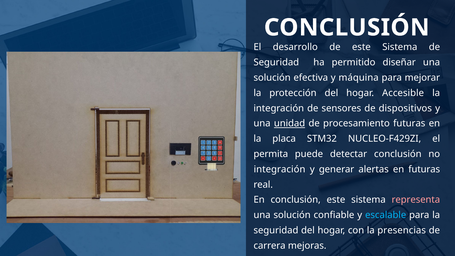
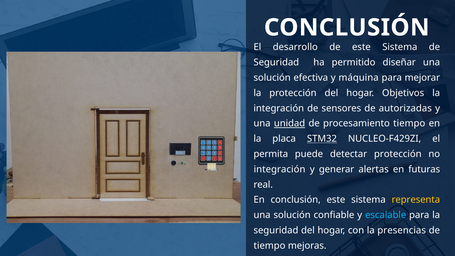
Accesible: Accesible -> Objetivos (403, 93)
dispositivos: dispositivos -> autorizadas (405, 108)
procesamiento futuras: futuras -> tiempo (409, 124)
STM32 underline: none -> present (322, 139)
detectar conclusión: conclusión -> protección (398, 154)
representa colour: pink -> yellow (416, 200)
carrera: carrera -> tiempo (269, 246)
